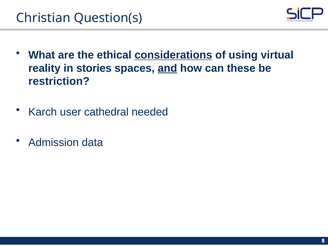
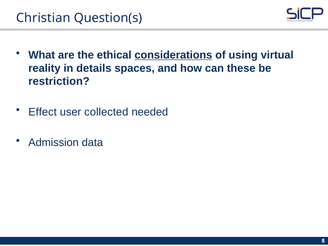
stories: stories -> details (94, 68)
and underline: present -> none (167, 68)
Karch: Karch -> Effect (43, 112)
cathedral: cathedral -> collected (106, 112)
